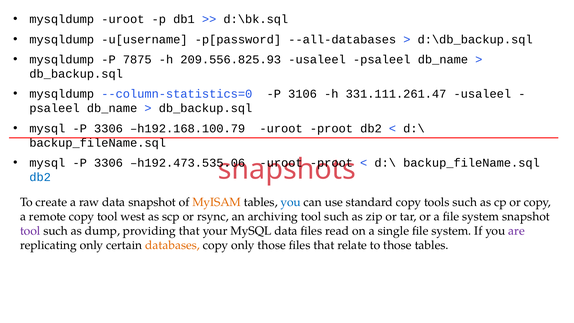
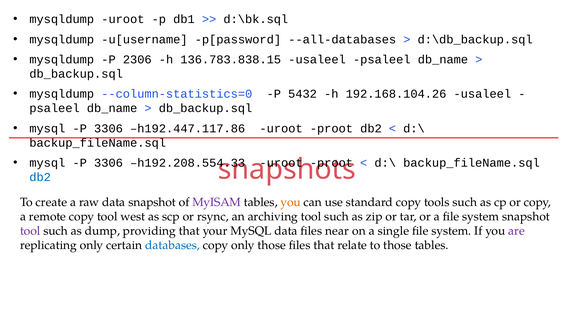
7875: 7875 -> 2306 (137, 59)
209.556.825.93: 209.556.825.93 -> 136.783.838.15 (231, 59)
3106: 3106 -> 5432 (303, 94)
331.111.261.47: 331.111.261.47 -> 192.168.104.26 (396, 94)
h192.168.100.79: h192.168.100.79 -> h192.447.117.86 (188, 128)
h192.473.535.06: h192.473.535.06 -> h192.208.554.33 (188, 163)
MyISAM colour: orange -> purple (217, 202)
you colour: blue -> orange (291, 202)
read: read -> near (337, 231)
databases colour: orange -> blue (173, 245)
